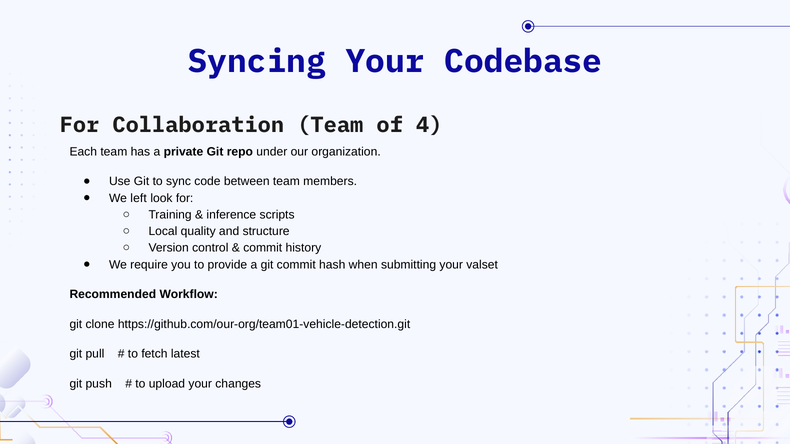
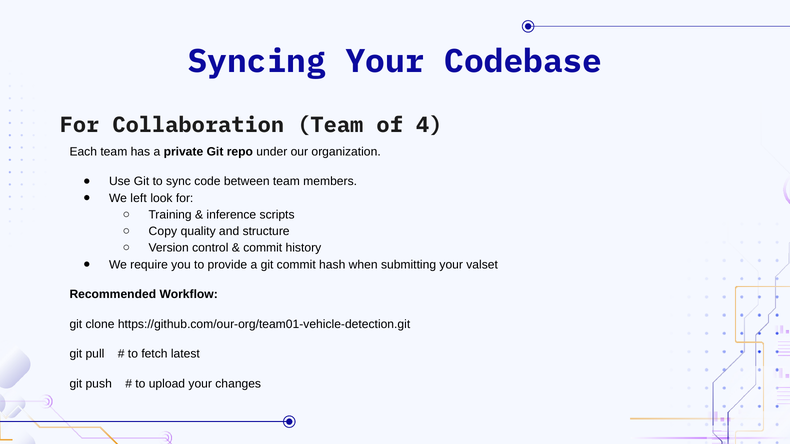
Local: Local -> Copy (163, 232)
